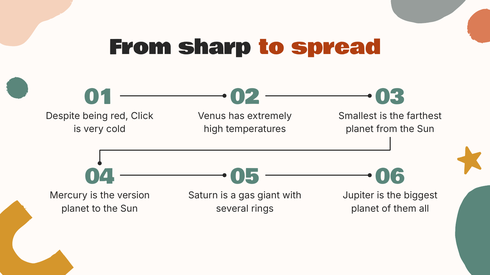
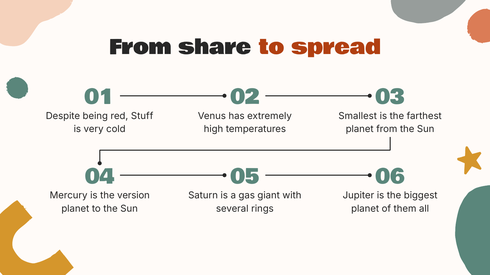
sharp: sharp -> share (215, 47)
Click: Click -> Stuff (142, 116)
